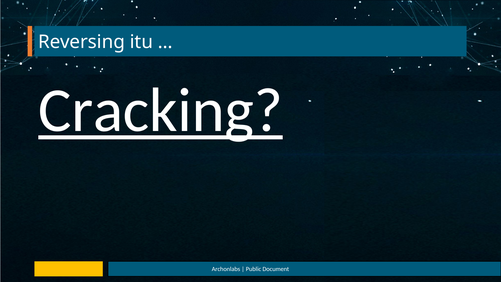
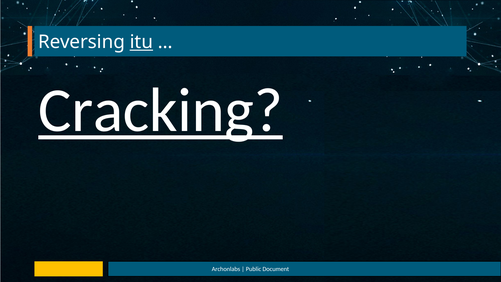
itu underline: none -> present (141, 42)
